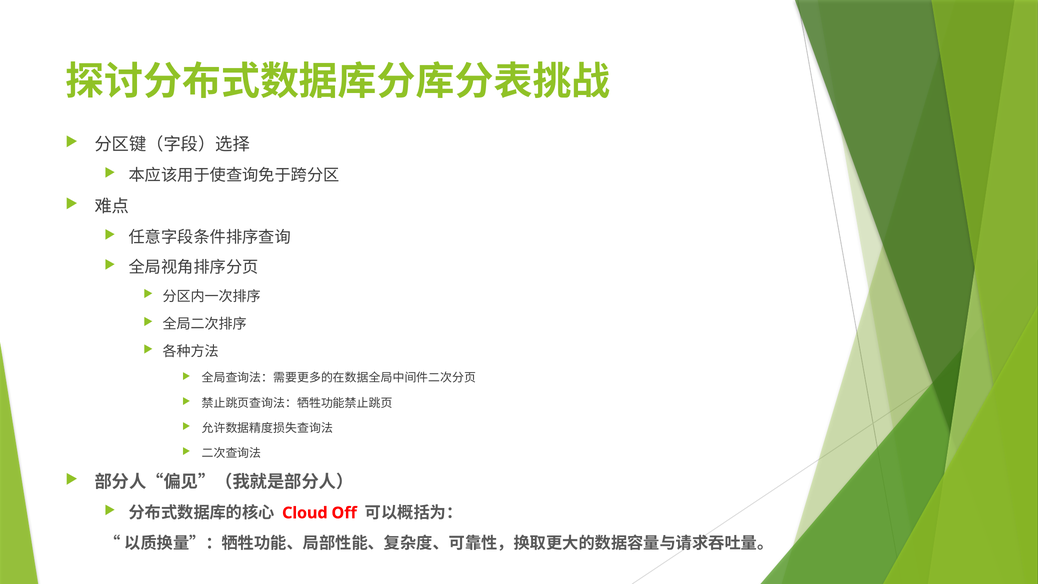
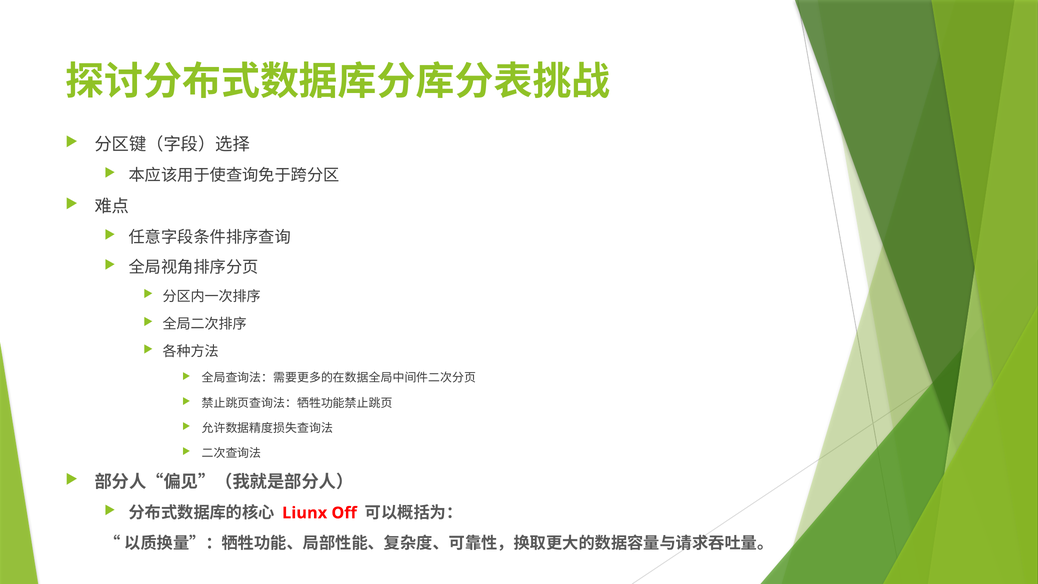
Cloud: Cloud -> Liunx (305, 513)
